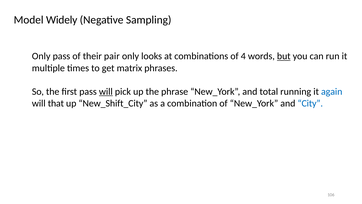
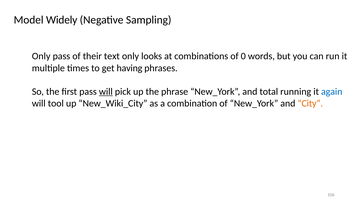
pair: pair -> text (112, 56)
4: 4 -> 0 (243, 56)
but underline: present -> none (284, 56)
matrix: matrix -> having (129, 68)
that: that -> tool (56, 103)
New_Shift_City: New_Shift_City -> New_Wiki_City (113, 103)
City colour: blue -> orange (310, 103)
